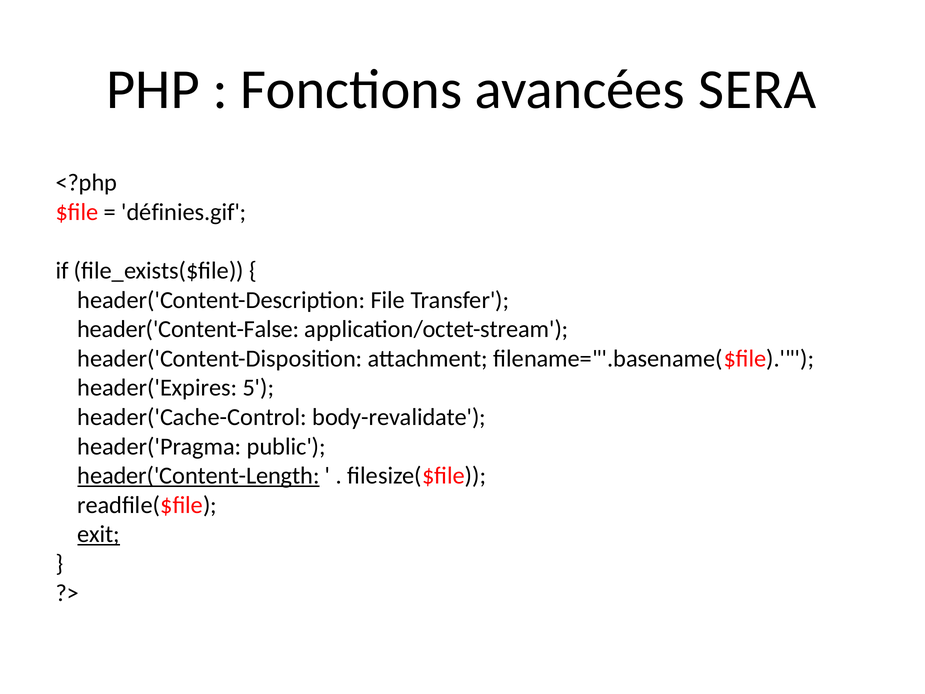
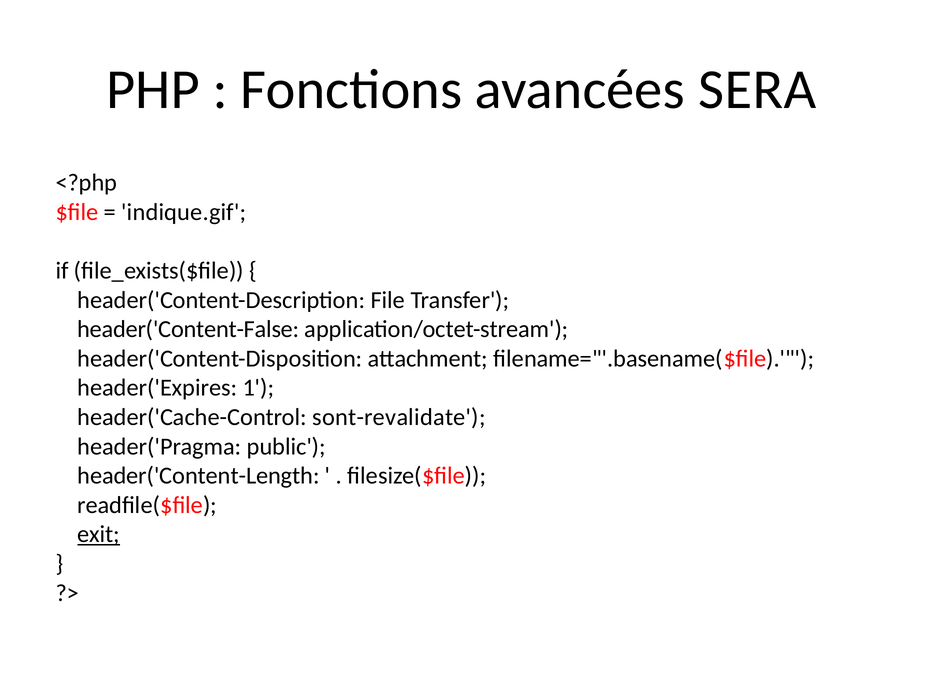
définies.gif: définies.gif -> indique.gif (184, 212)
5: 5 -> 1 (258, 388)
body-revalidate: body-revalidate -> sont-revalidate (399, 417)
header('Content-Length underline: present -> none (198, 476)
